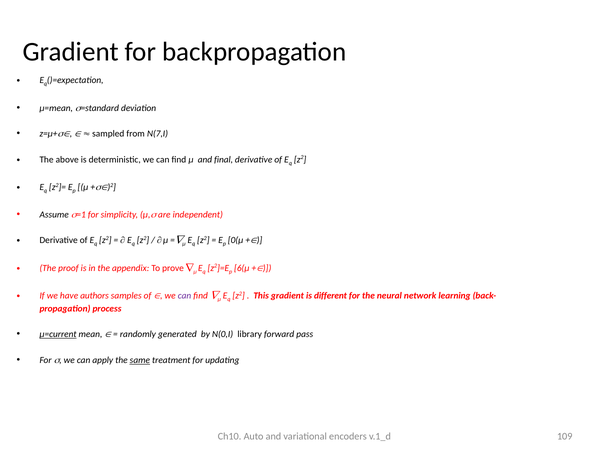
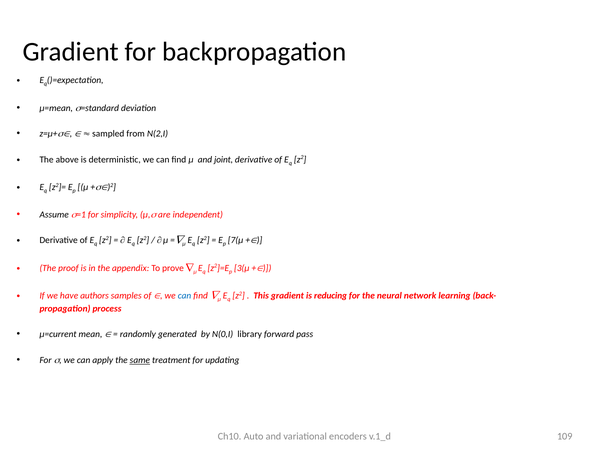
N(7,I: N(7,I -> N(2,I (158, 134)
final: final -> joint (224, 159)
0(µ: 0(µ -> 7(µ (236, 240)
6(µ: 6(µ -> 3(µ (242, 268)
can colour: purple -> blue (185, 295)
different: different -> reducing (331, 295)
µ=current underline: present -> none (58, 334)
